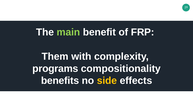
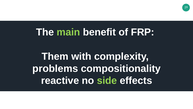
programs: programs -> problems (55, 68)
benefits: benefits -> reactive (60, 80)
side colour: yellow -> light green (107, 80)
